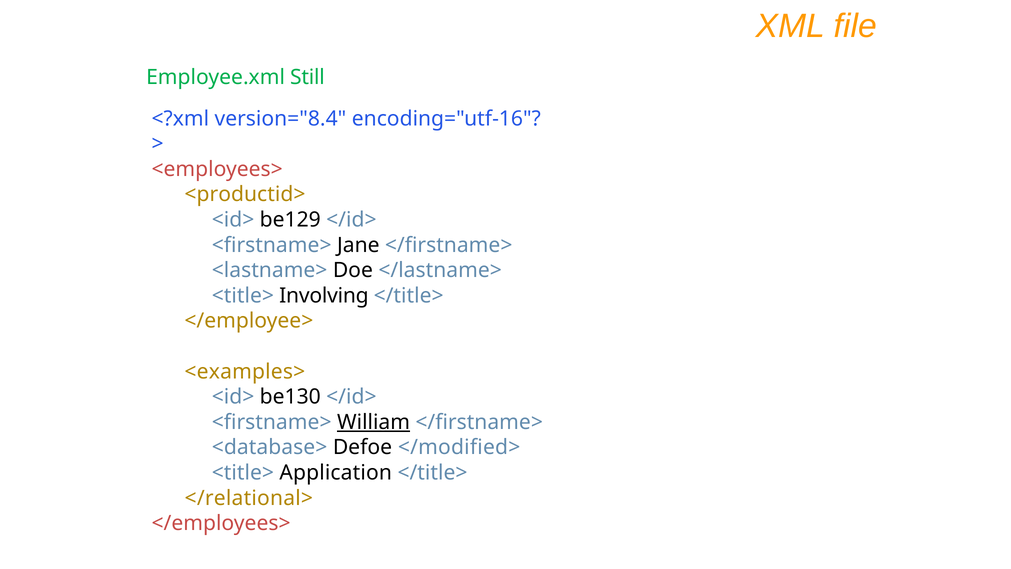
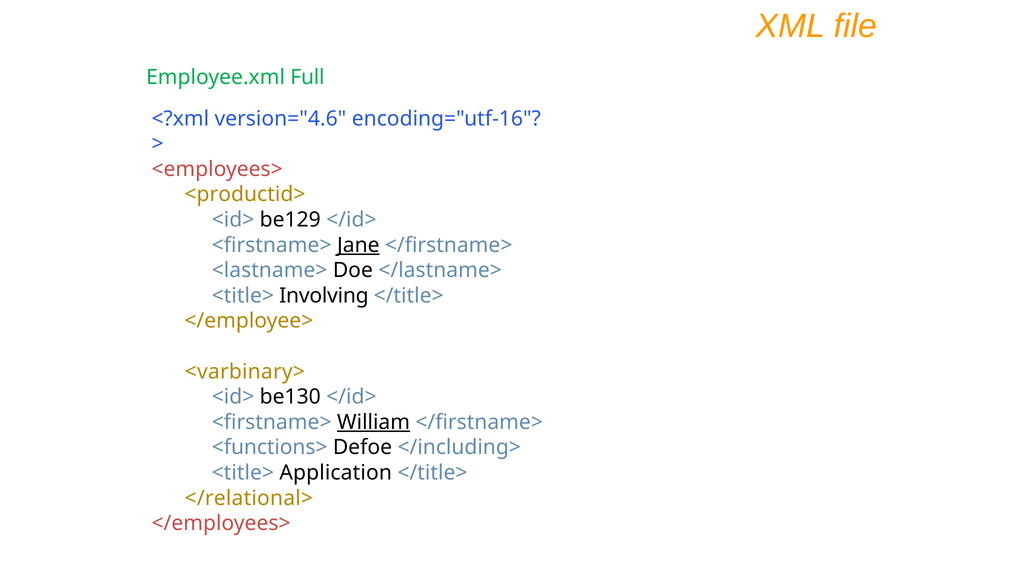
Still: Still -> Full (307, 77)
version="8.4: version="8.4 -> version="4.6 (280, 119)
Jane underline: none -> present (358, 245)
<examples>: <examples> -> <varbinary> (245, 371)
<database>: <database> -> <functions> (270, 447)
</modified>: </modified> -> </including> (459, 447)
